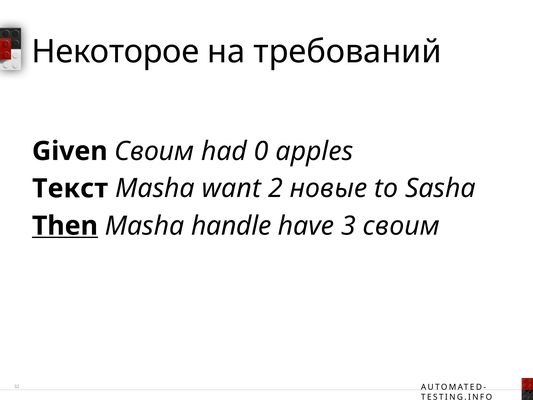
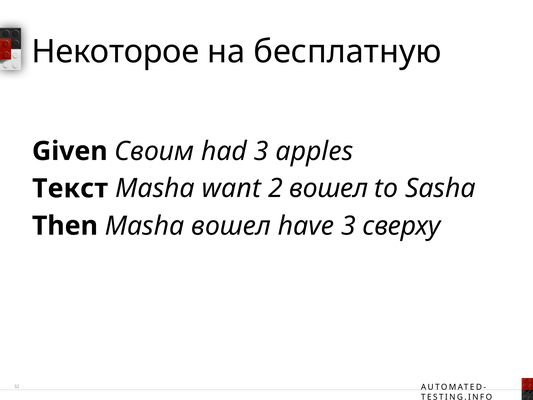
требований: требований -> бесплатную (348, 52)
had 0: 0 -> 3 (261, 151)
2 новые: новые -> вошел (329, 188)
Then underline: present -> none (65, 226)
Masha handle: handle -> вошел (231, 226)
3 своим: своим -> сверху (402, 226)
